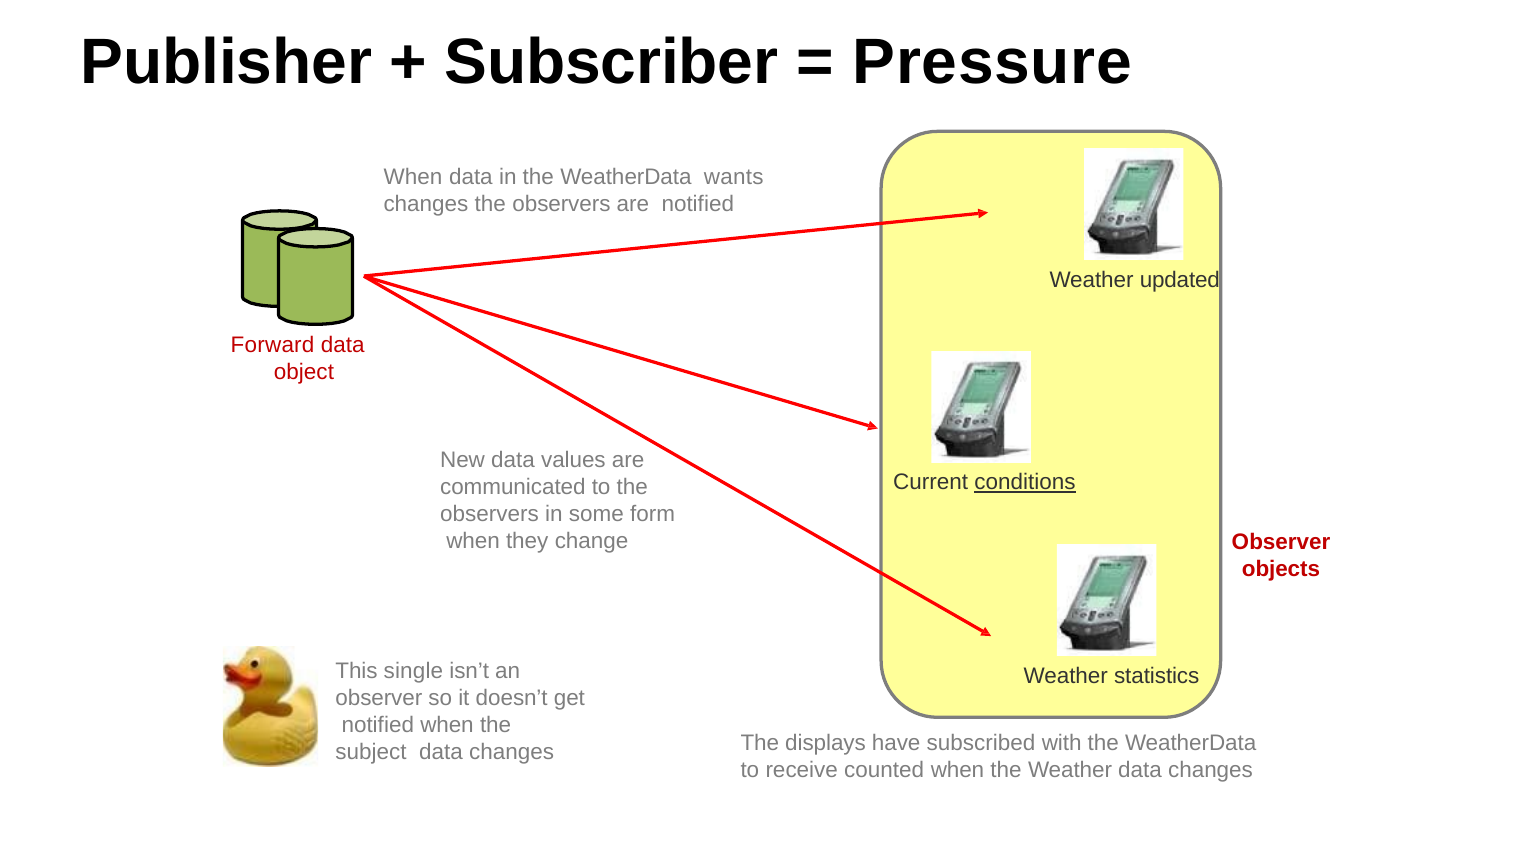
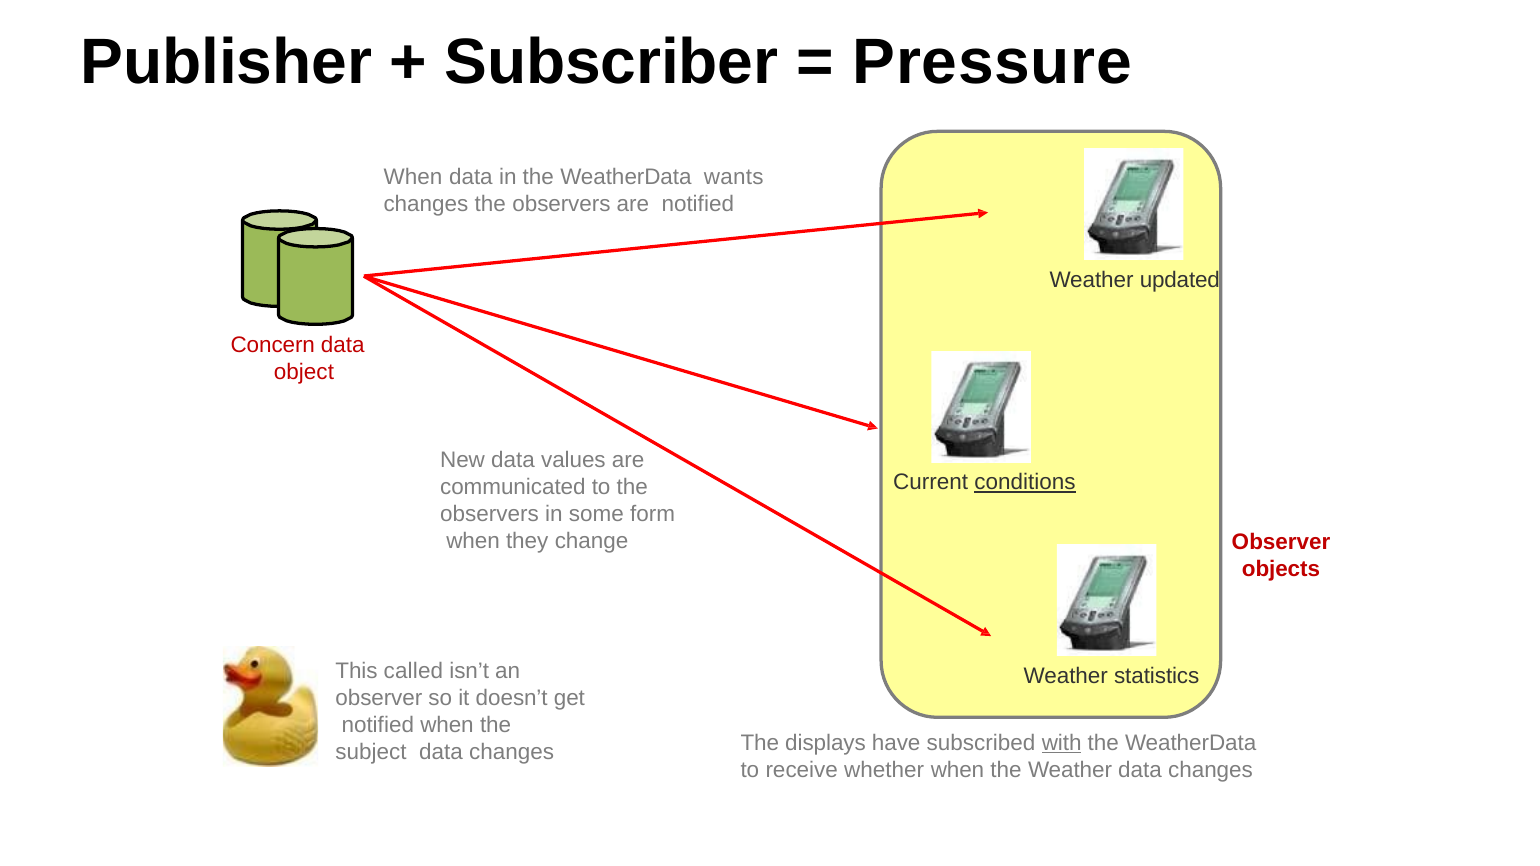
Forward: Forward -> Concern (273, 345)
single: single -> called (413, 671)
with underline: none -> present (1062, 743)
counted: counted -> whether (884, 770)
